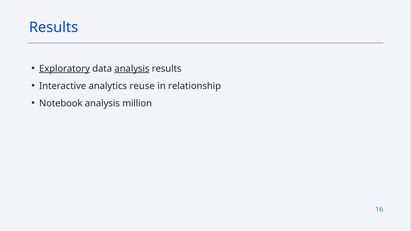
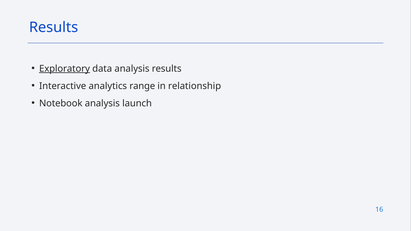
analysis underline: present -> none (132, 69)
reuse: reuse -> range (142, 86)
million: million -> launch (137, 103)
